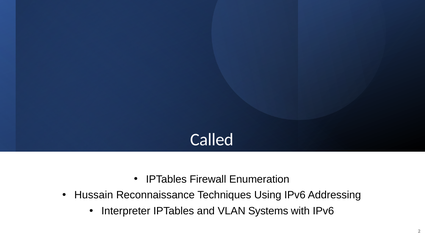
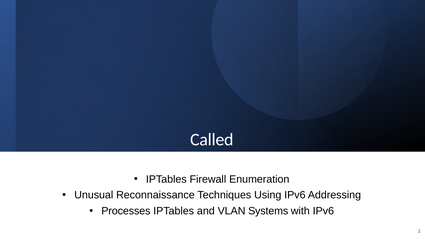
Hussain: Hussain -> Unusual (94, 195)
Interpreter: Interpreter -> Processes (126, 211)
